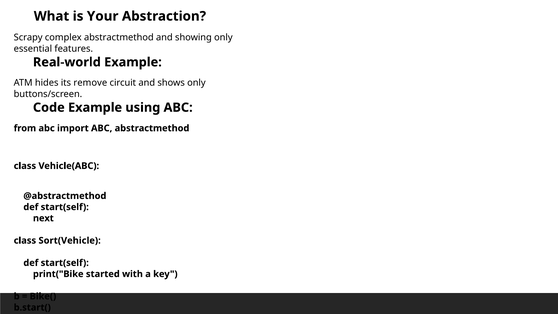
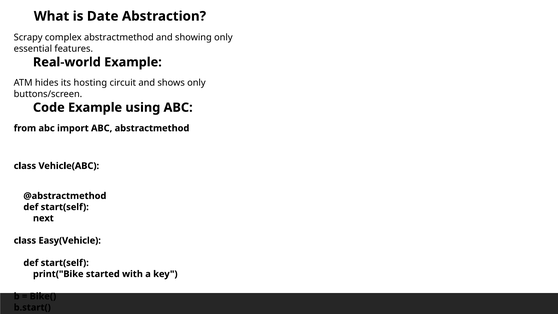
Your: Your -> Date (103, 16)
remove: remove -> hosting (90, 83)
Sort(Vehicle: Sort(Vehicle -> Easy(Vehicle (70, 240)
